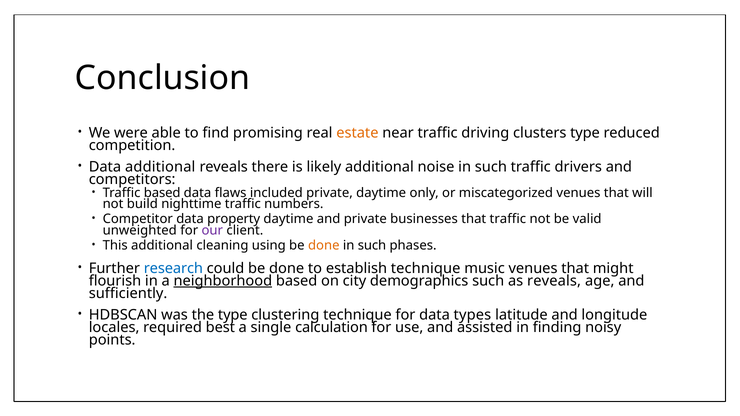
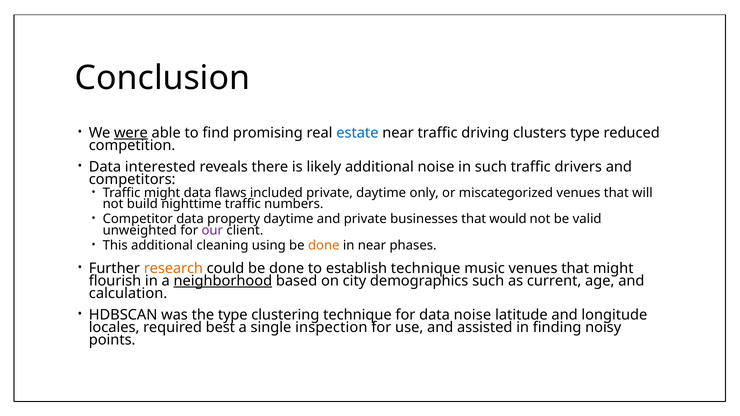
were underline: none -> present (131, 133)
estate colour: orange -> blue (357, 133)
Data additional: additional -> interested (160, 167)
Traffic based: based -> might (162, 193)
that traffic: traffic -> would (508, 219)
such: such -> near (372, 245)
research colour: blue -> orange (173, 268)
as reveals: reveals -> current (554, 281)
sufficiently: sufficiently -> calculation (128, 294)
data types: types -> noise (472, 315)
calculation: calculation -> inspection (331, 328)
